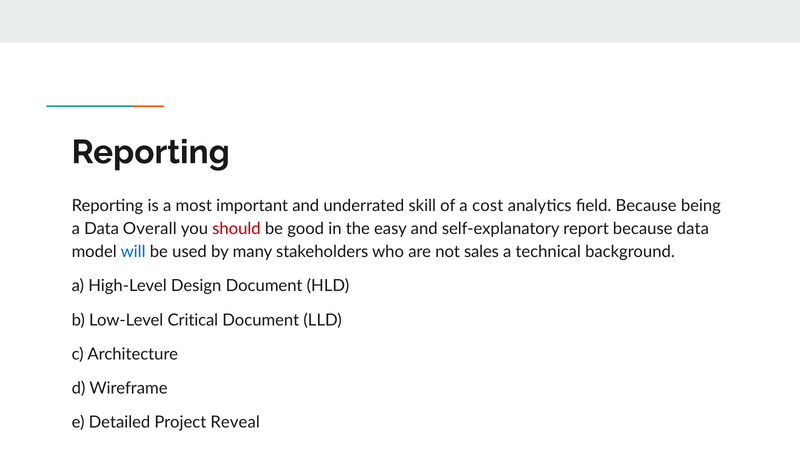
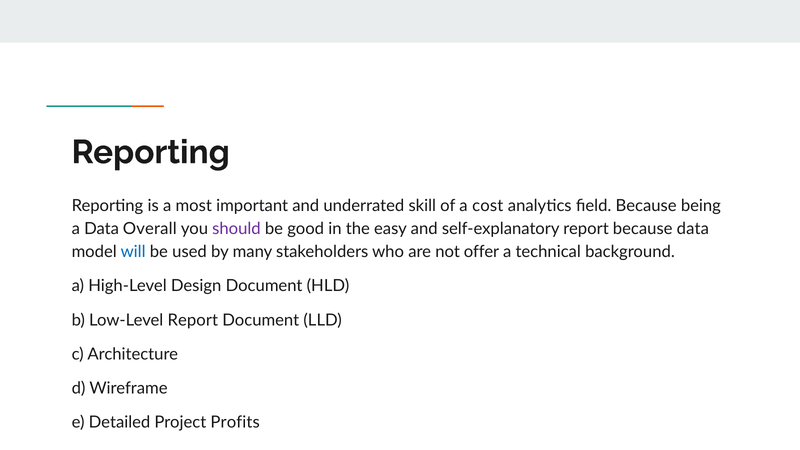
should colour: red -> purple (236, 229)
sales: sales -> offer (481, 252)
Low-Level Critical: Critical -> Report (193, 320)
Reveal: Reveal -> Profits (235, 422)
